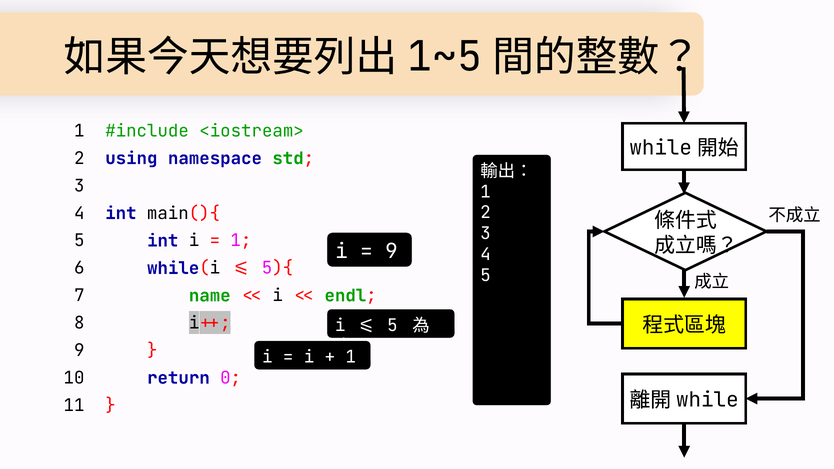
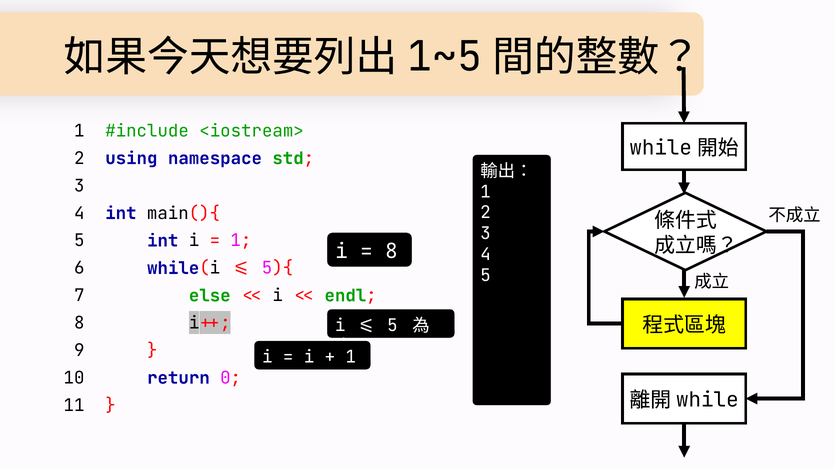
9: 9 -> 8 (391, 252)
name: name -> else (210, 296)
